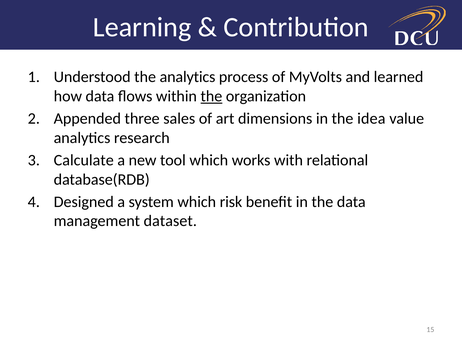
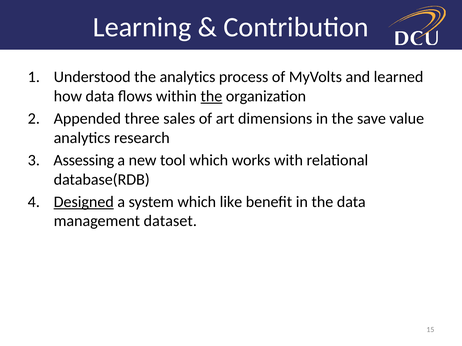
idea: idea -> save (371, 119)
Calculate: Calculate -> Assessing (84, 160)
Designed underline: none -> present (84, 202)
risk: risk -> like (231, 202)
